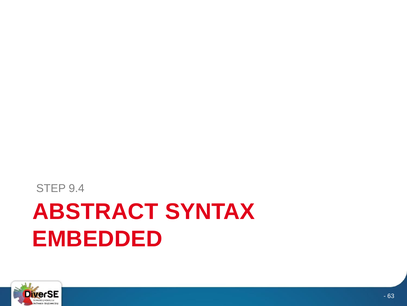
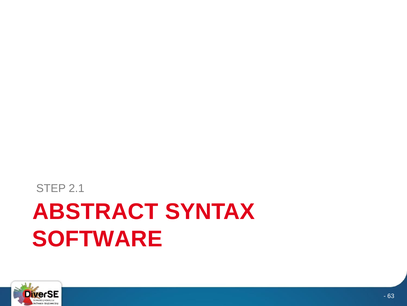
9.4: 9.4 -> 2.1 (77, 188)
EMBEDDED: EMBEDDED -> SOFTWARE (97, 238)
